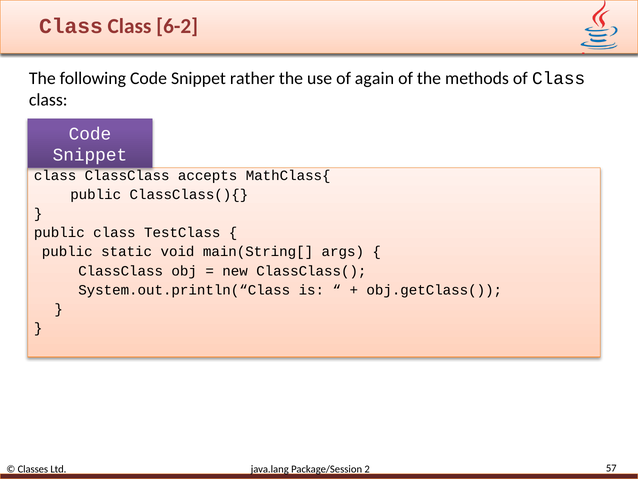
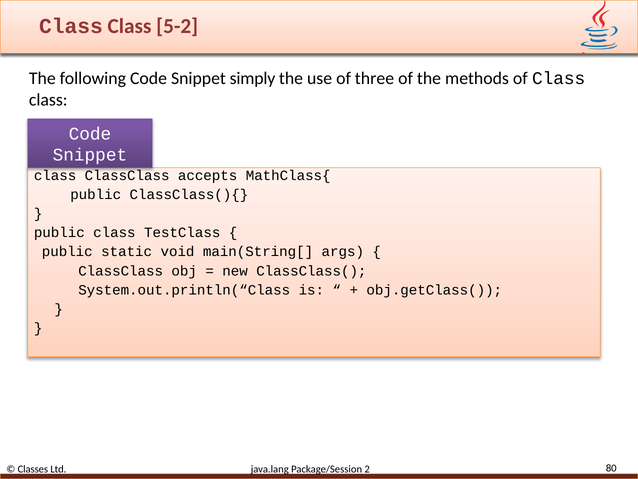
6-2: 6-2 -> 5-2 (177, 26)
rather: rather -> simply (252, 78)
again: again -> three (375, 78)
57: 57 -> 80 (611, 468)
